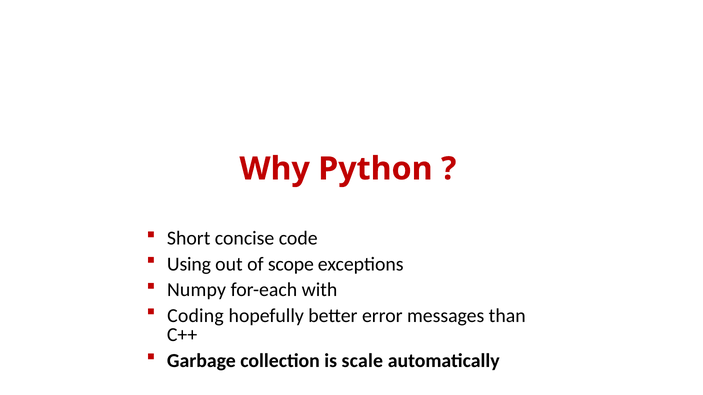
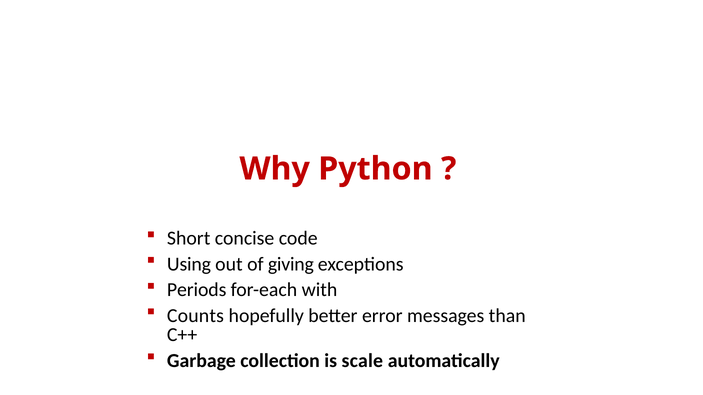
scope: scope -> giving (291, 264)
Numpy: Numpy -> Periods (197, 290)
Coding: Coding -> Counts (195, 316)
